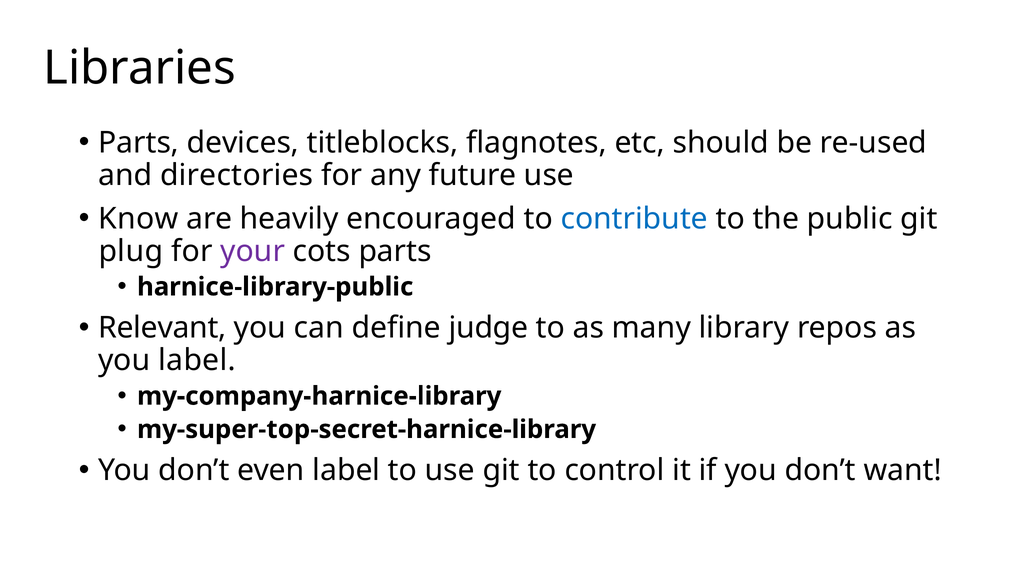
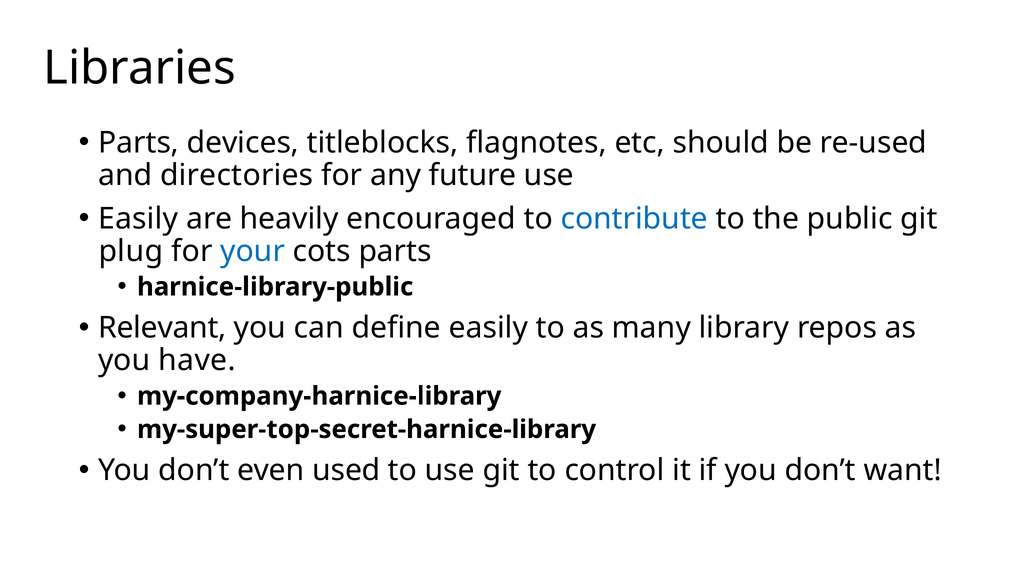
Know: Know -> Easily (138, 218)
your colour: purple -> blue (253, 251)
define judge: judge -> easily (488, 328)
you label: label -> have (197, 360)
even label: label -> used (346, 470)
